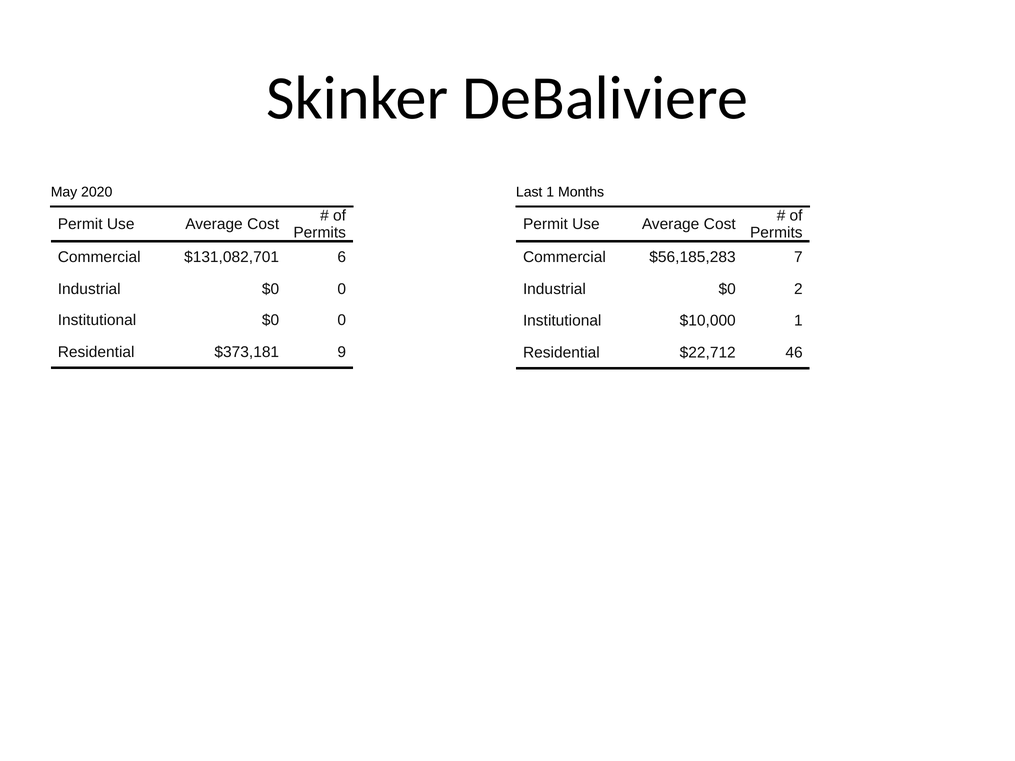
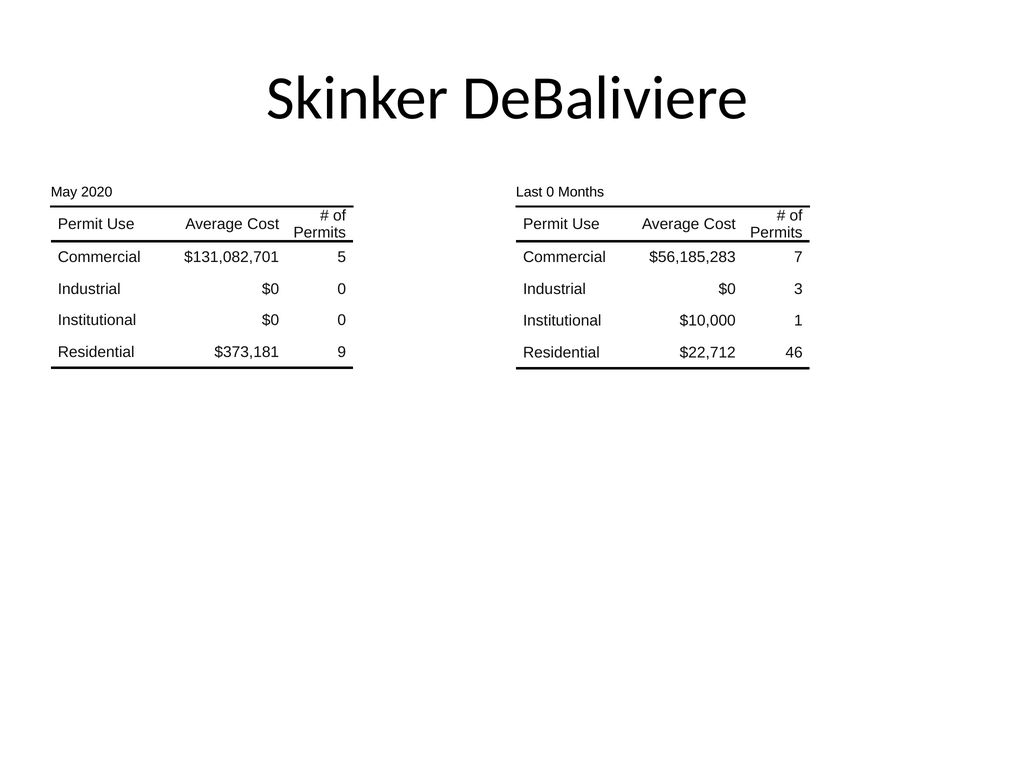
Last 1: 1 -> 0 (550, 192)
6: 6 -> 5 (342, 257)
2: 2 -> 3 (798, 289)
